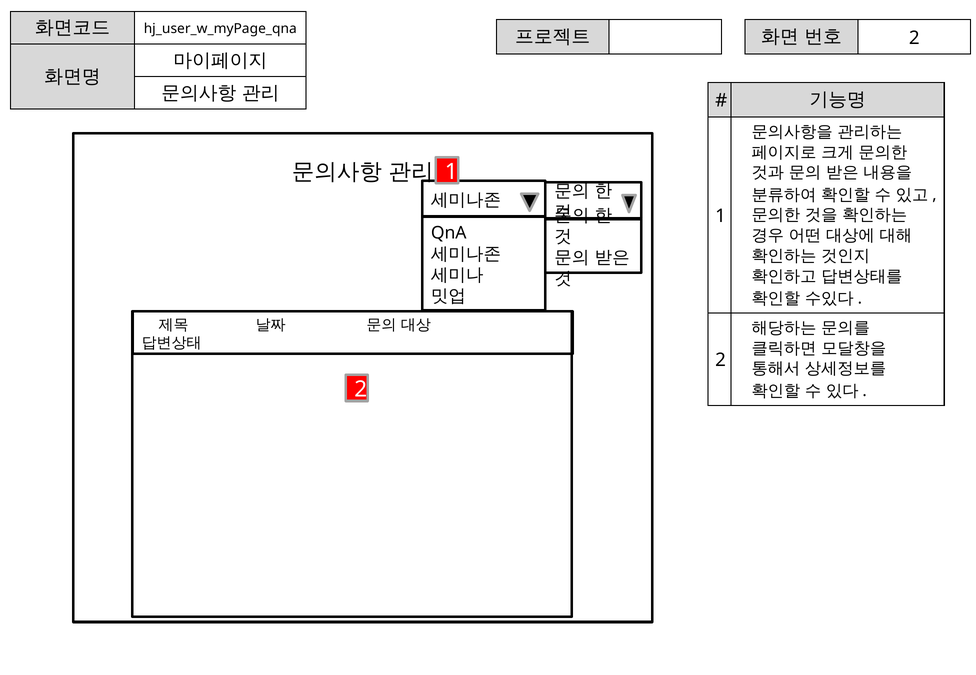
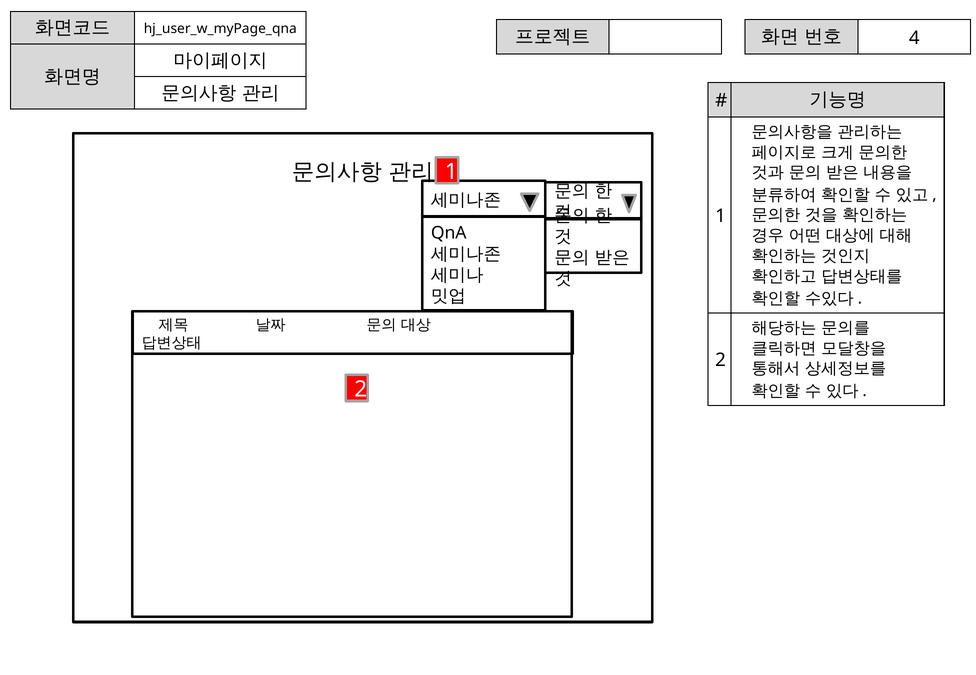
2: 2 -> 4 (914, 38)
